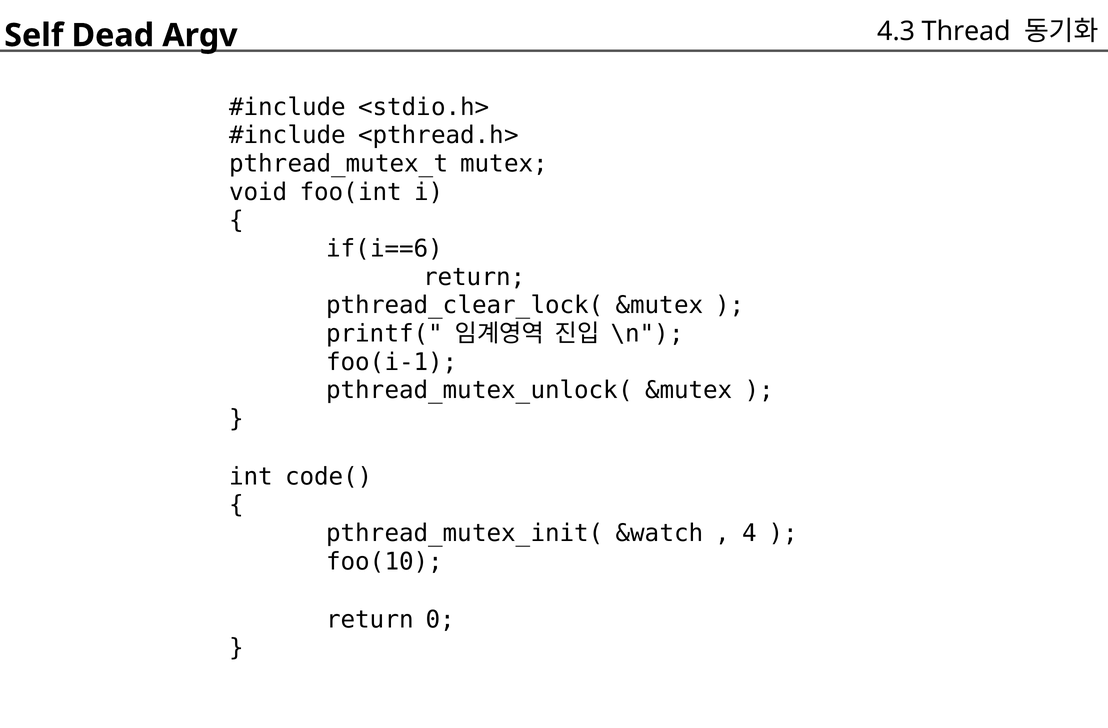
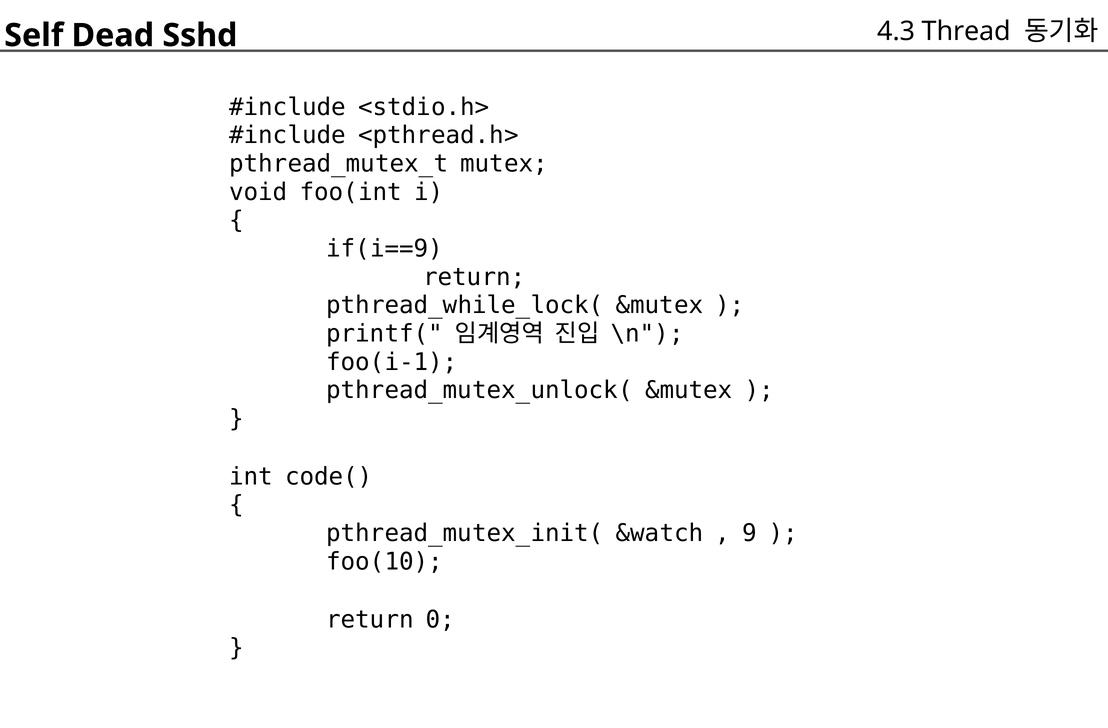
Argv: Argv -> Sshd (200, 35)
if(i==6: if(i==6 -> if(i==9 (385, 249)
pthread_clear_lock(: pthread_clear_lock( -> pthread_while_lock( (465, 305)
4: 4 -> 9 (749, 533)
